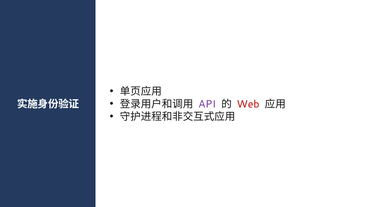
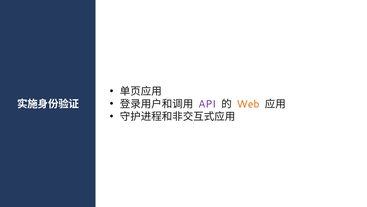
Web colour: red -> orange (248, 104)
